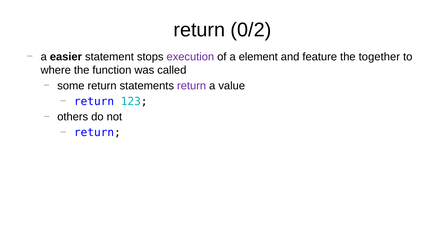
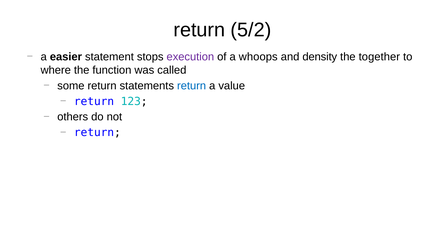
0/2: 0/2 -> 5/2 (251, 30)
element: element -> whoops (258, 57)
feature: feature -> density (320, 57)
return colour: purple -> blue (192, 85)
